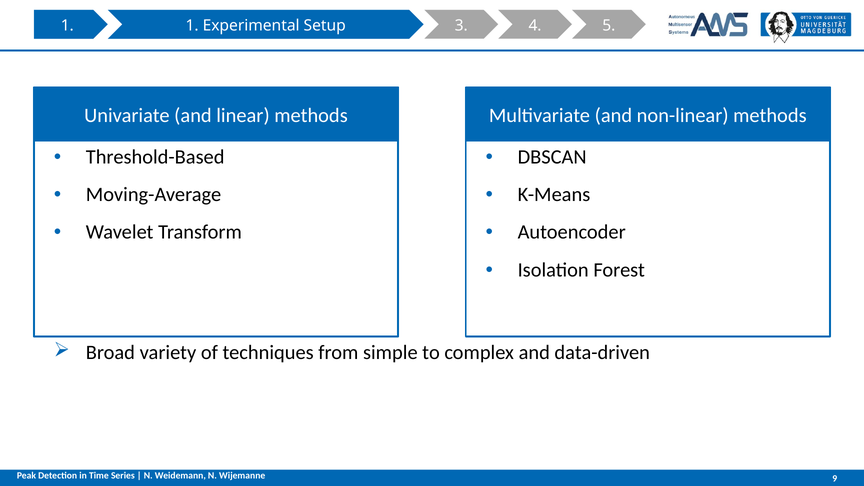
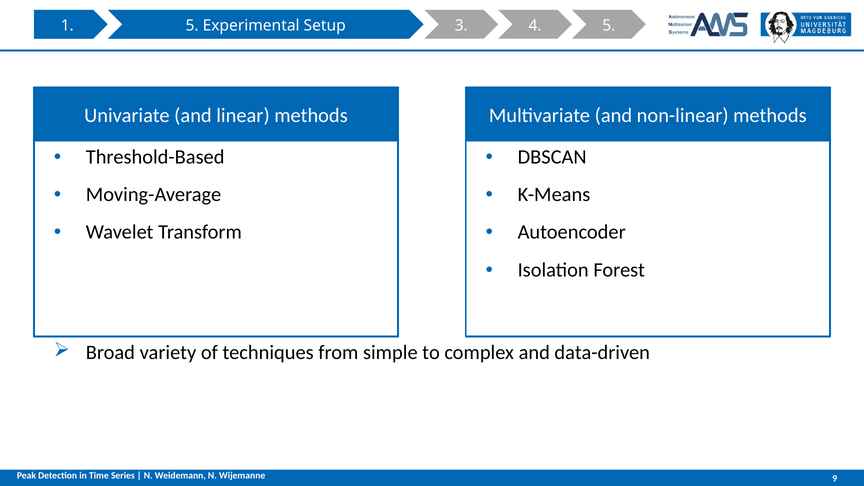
1 1: 1 -> 5 (192, 25)
